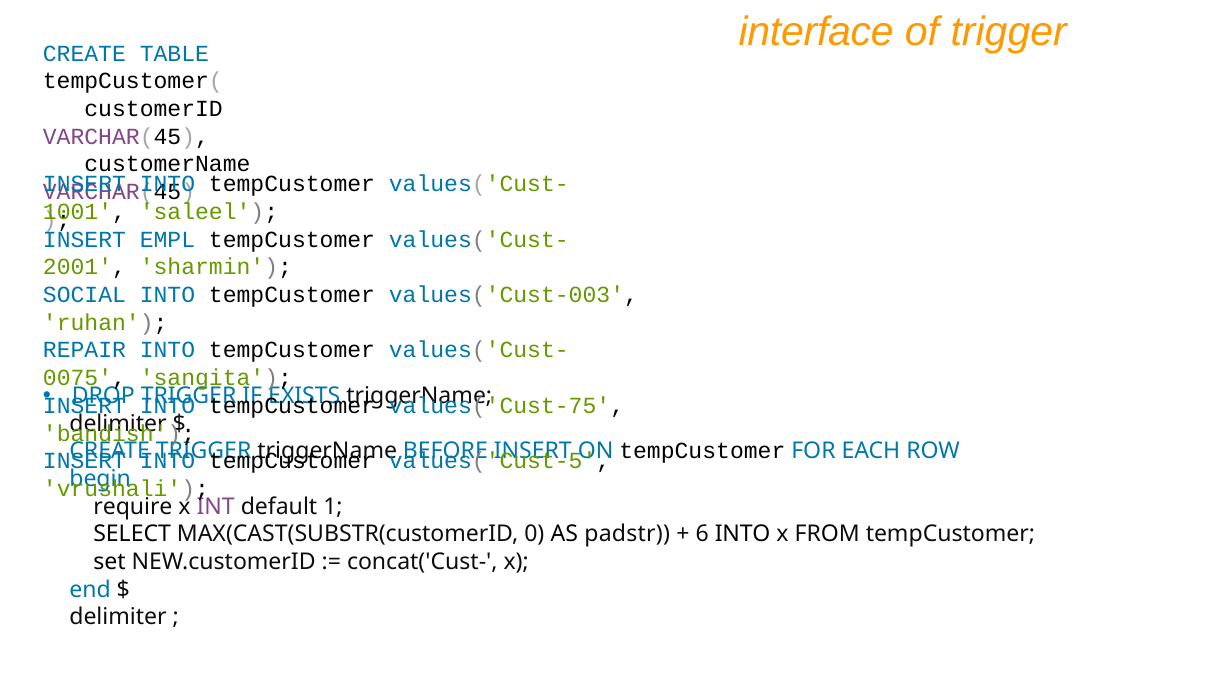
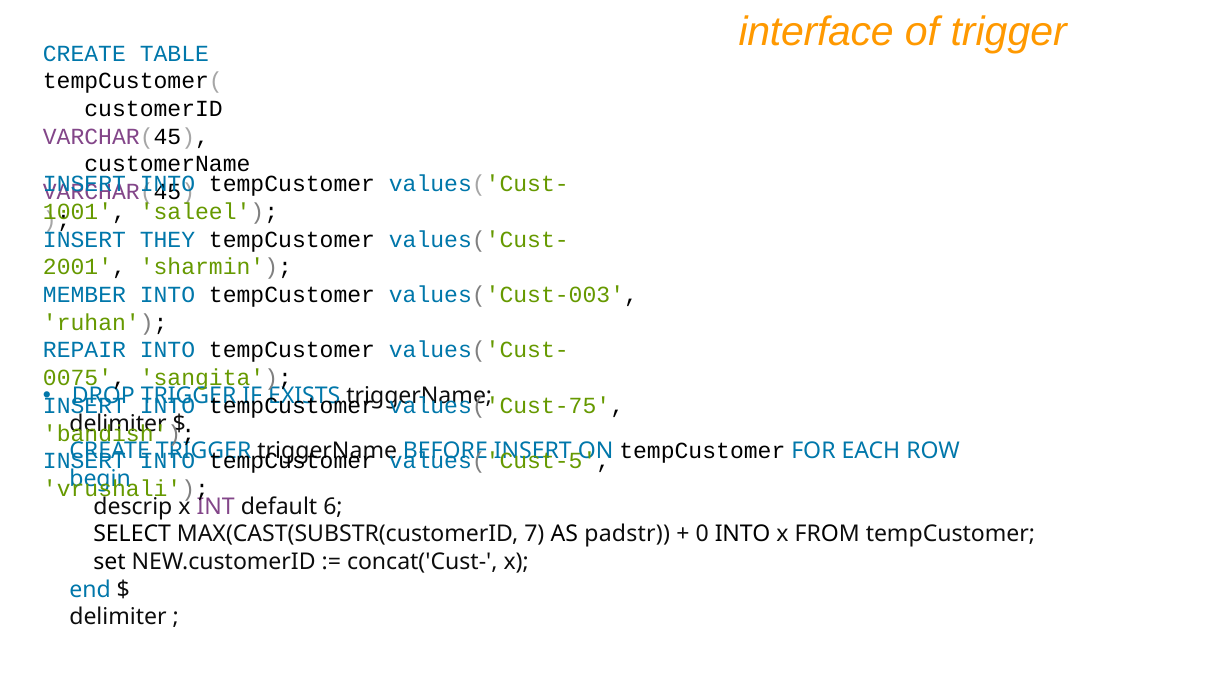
EMPL: EMPL -> THEY (167, 240)
SOCIAL: SOCIAL -> MEMBER (84, 295)
require: require -> descrip (133, 506)
1: 1 -> 6 (333, 506)
0: 0 -> 7 (534, 534)
6: 6 -> 0 (702, 534)
